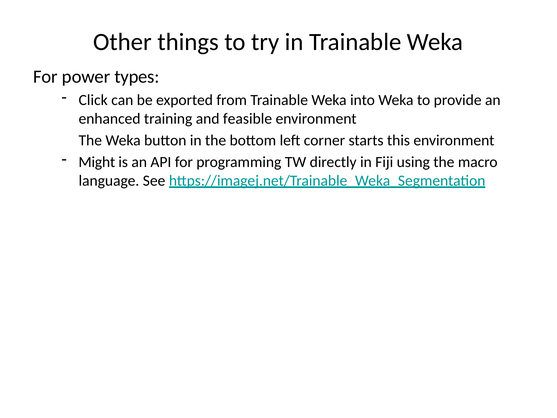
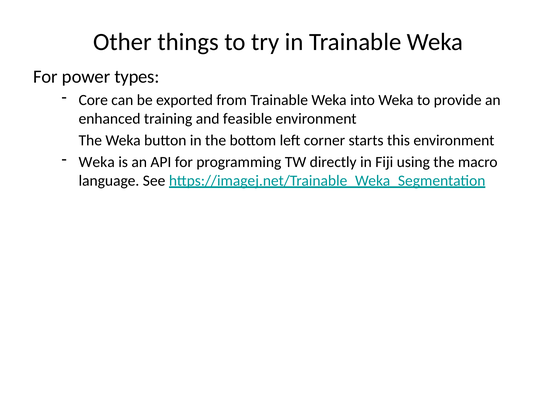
Click: Click -> Core (93, 100)
Might: Might -> Weka (97, 162)
